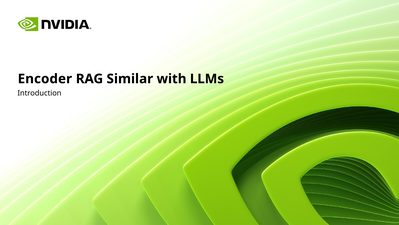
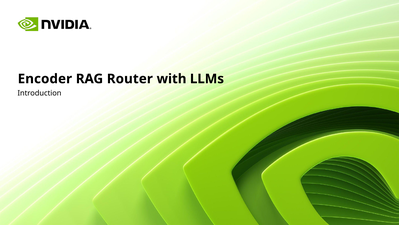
Similar: Similar -> Router (130, 79)
